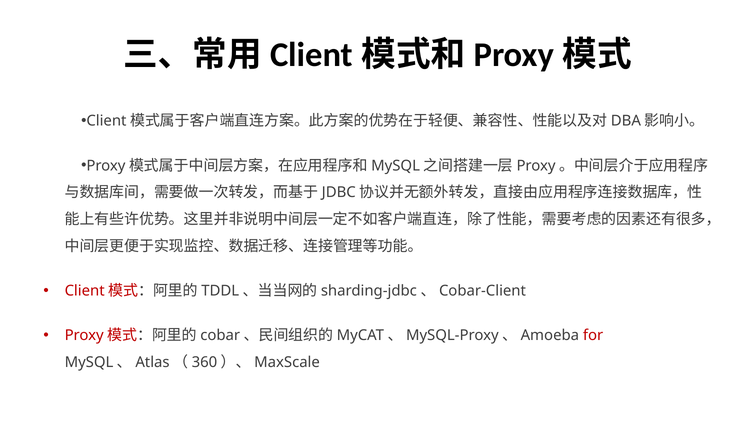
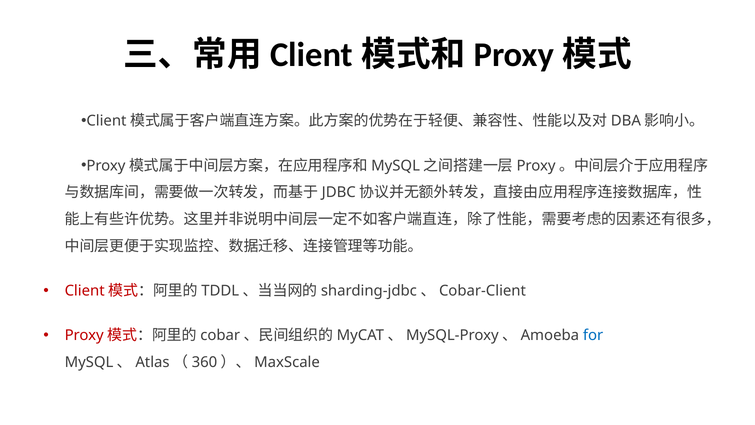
for colour: red -> blue (593, 335)
